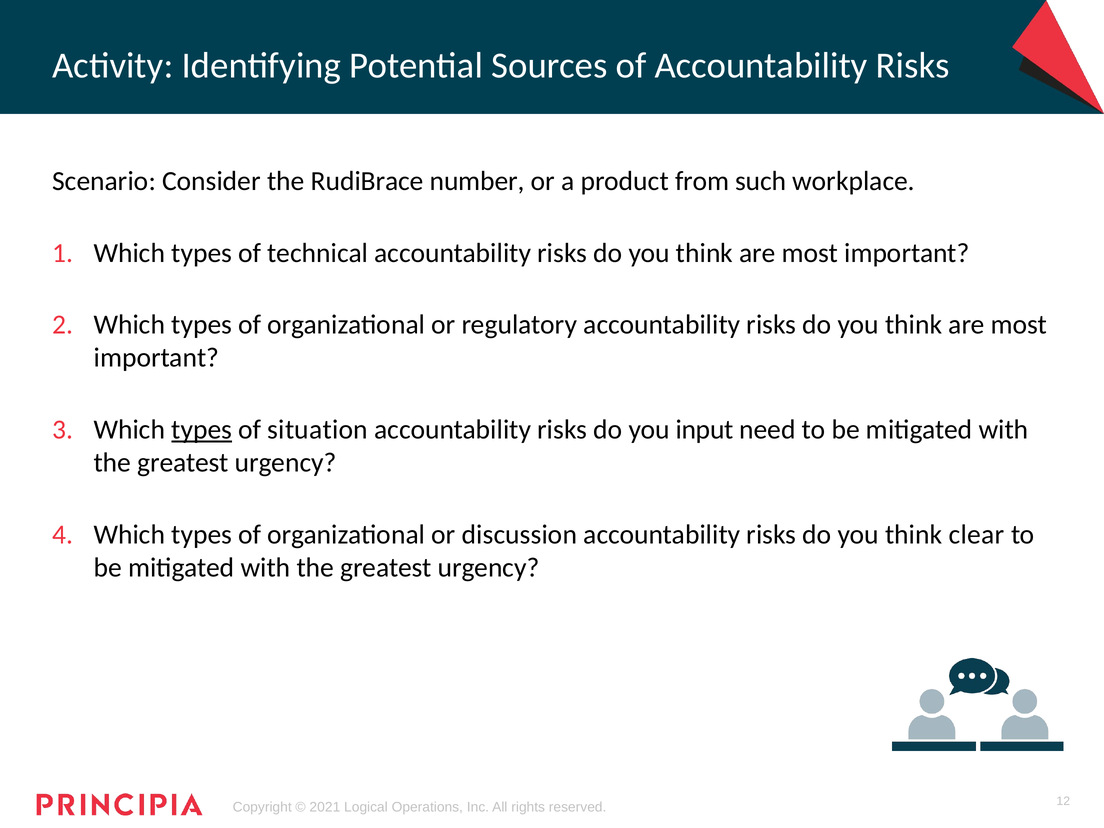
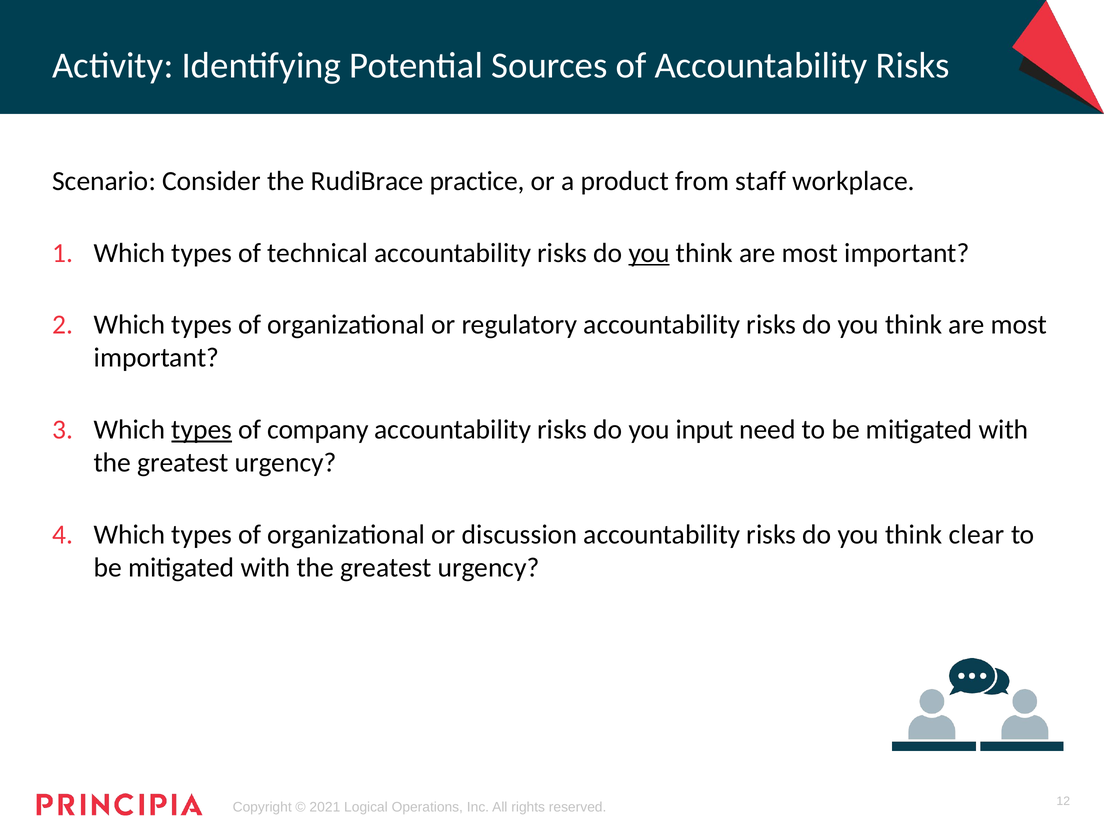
number: number -> practice (477, 181)
such: such -> staff (761, 181)
you underline: none -> present (649, 253)
situation: situation -> company (318, 430)
